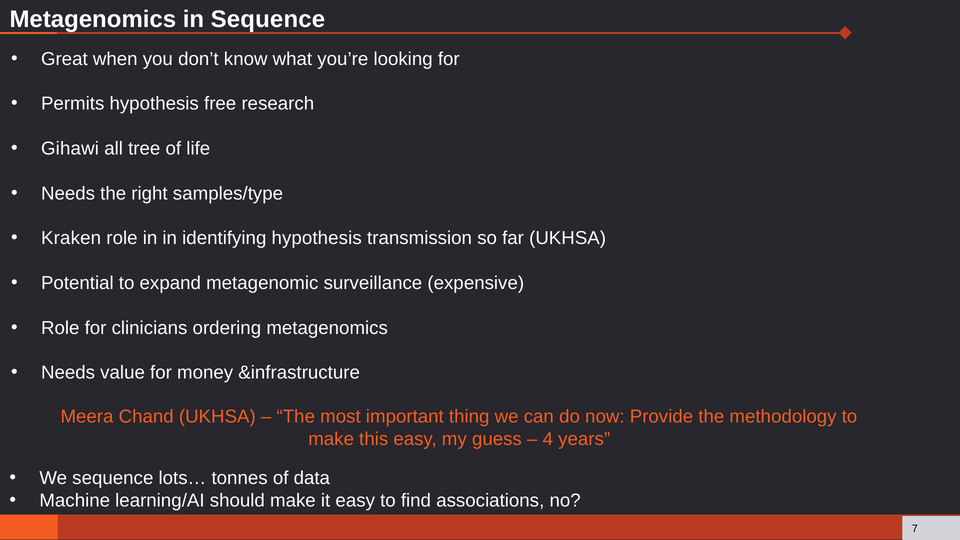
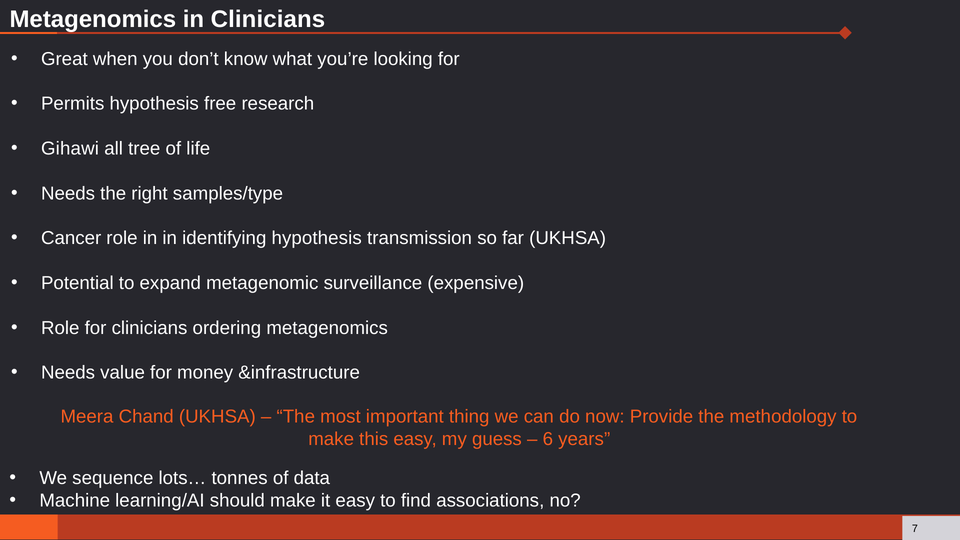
in Sequence: Sequence -> Clinicians (268, 19)
Kraken: Kraken -> Cancer (71, 238)
4: 4 -> 6 (548, 439)
